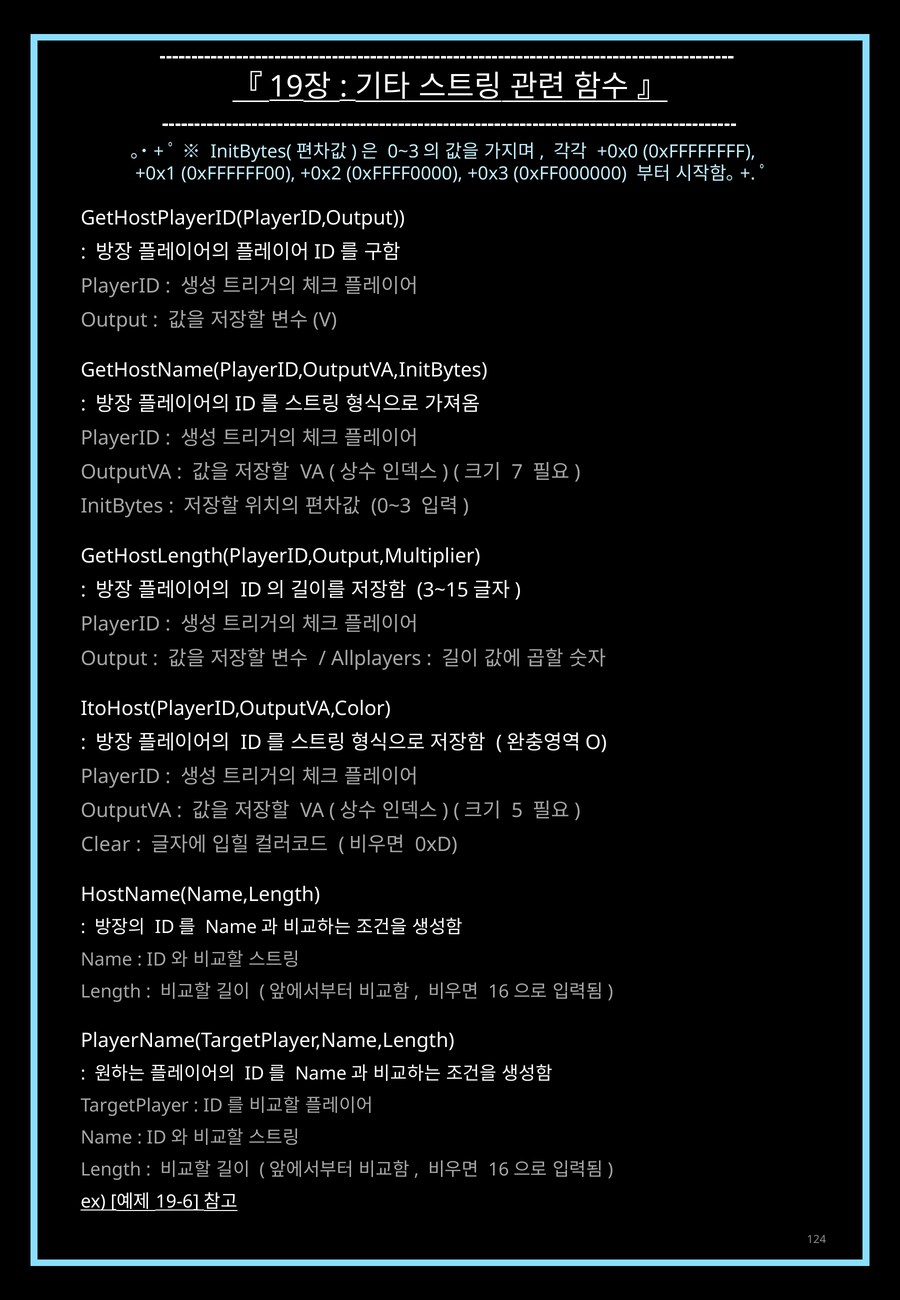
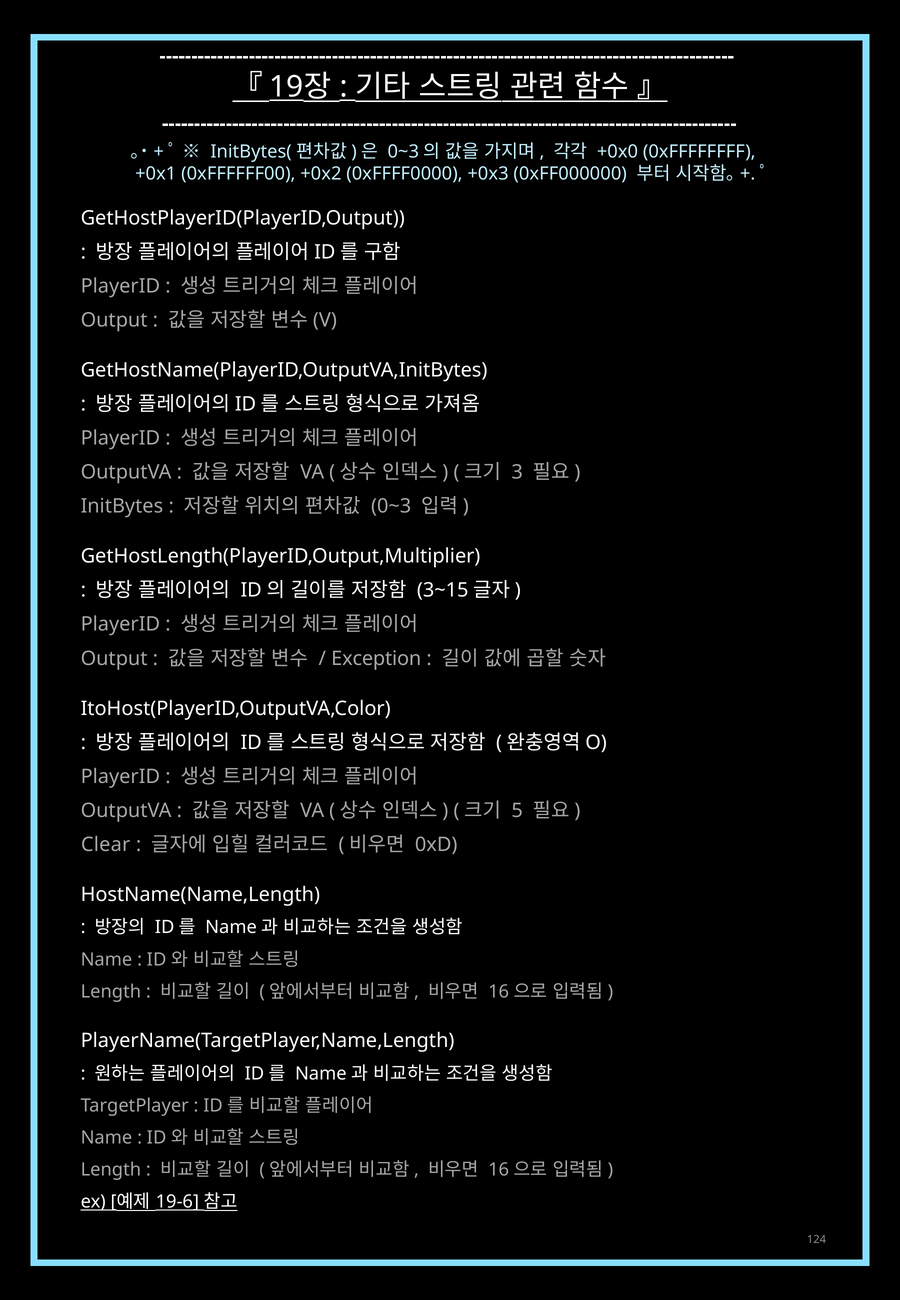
7: 7 -> 3 (517, 472)
Allplayers: Allplayers -> Exception (376, 658)
